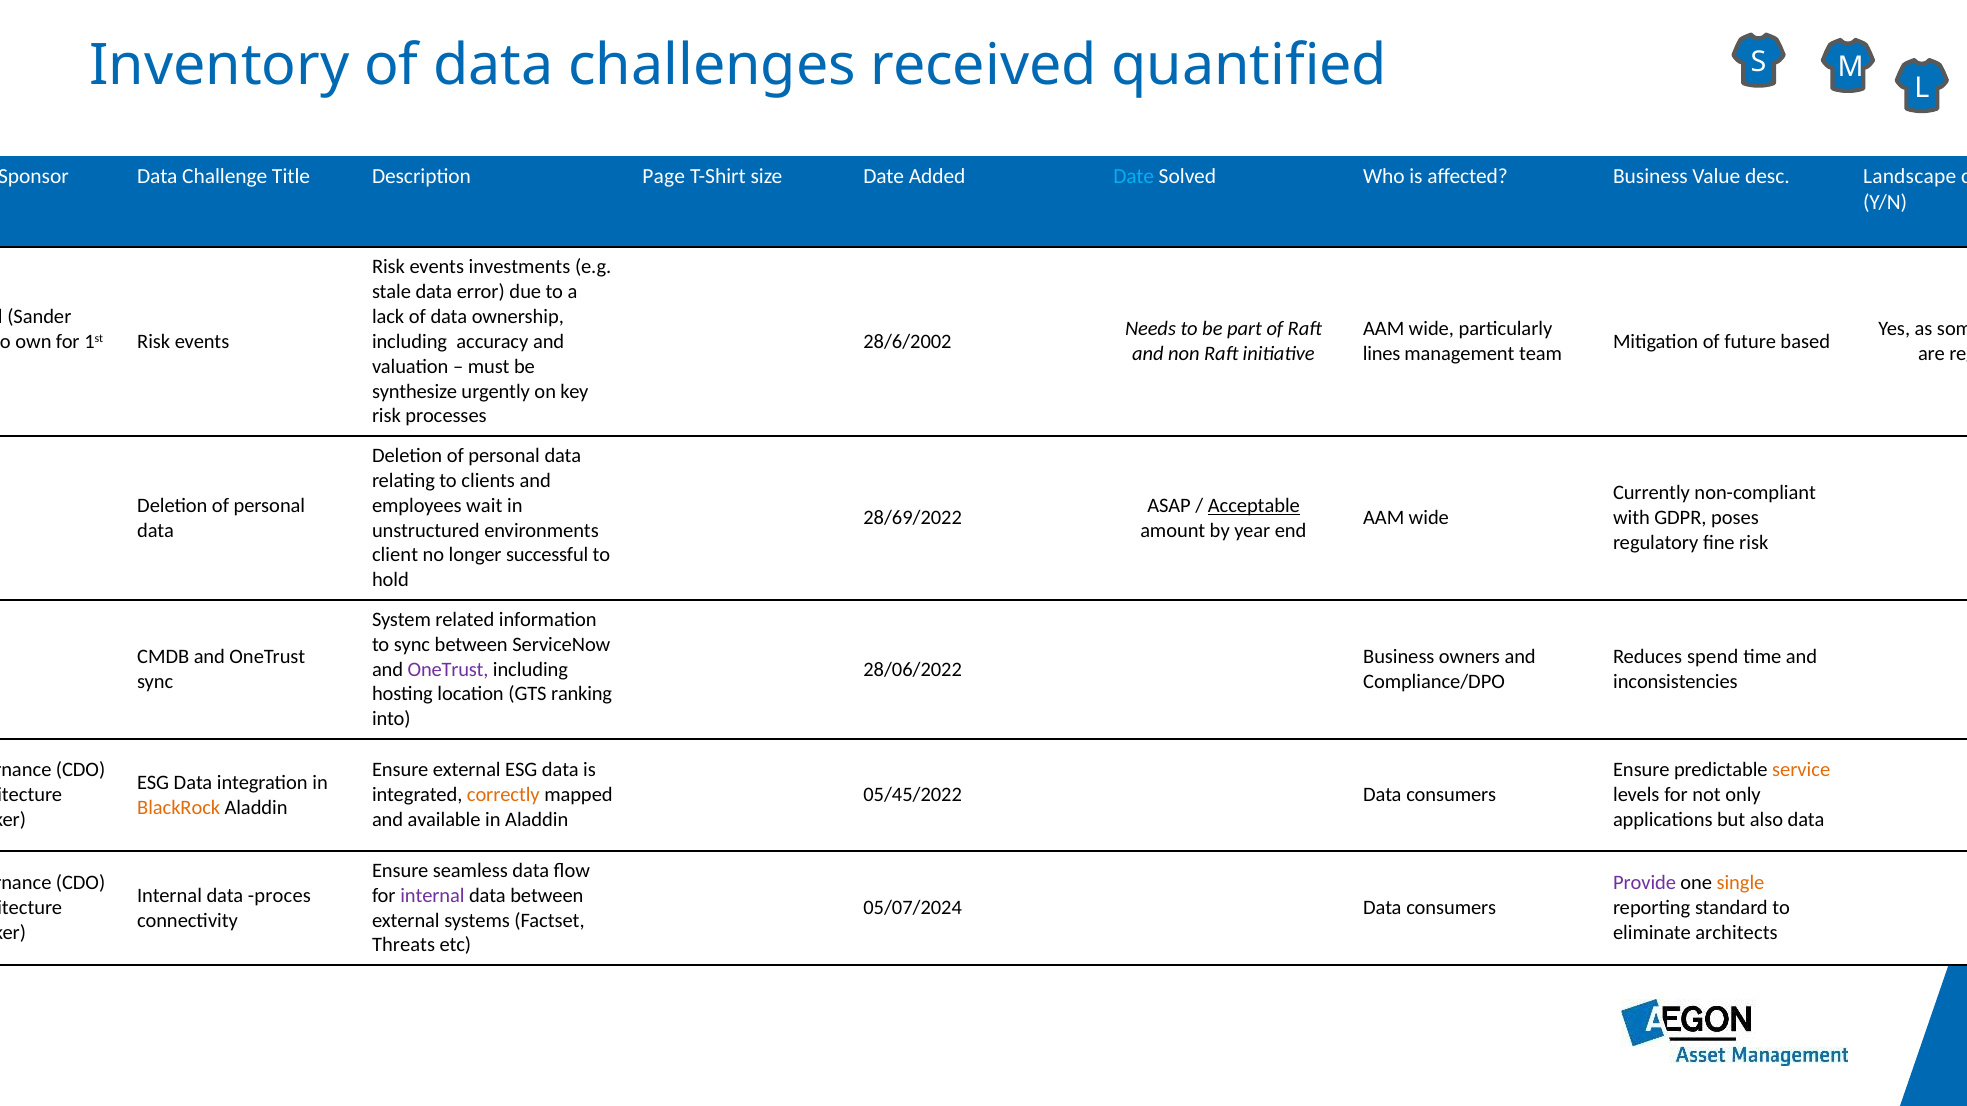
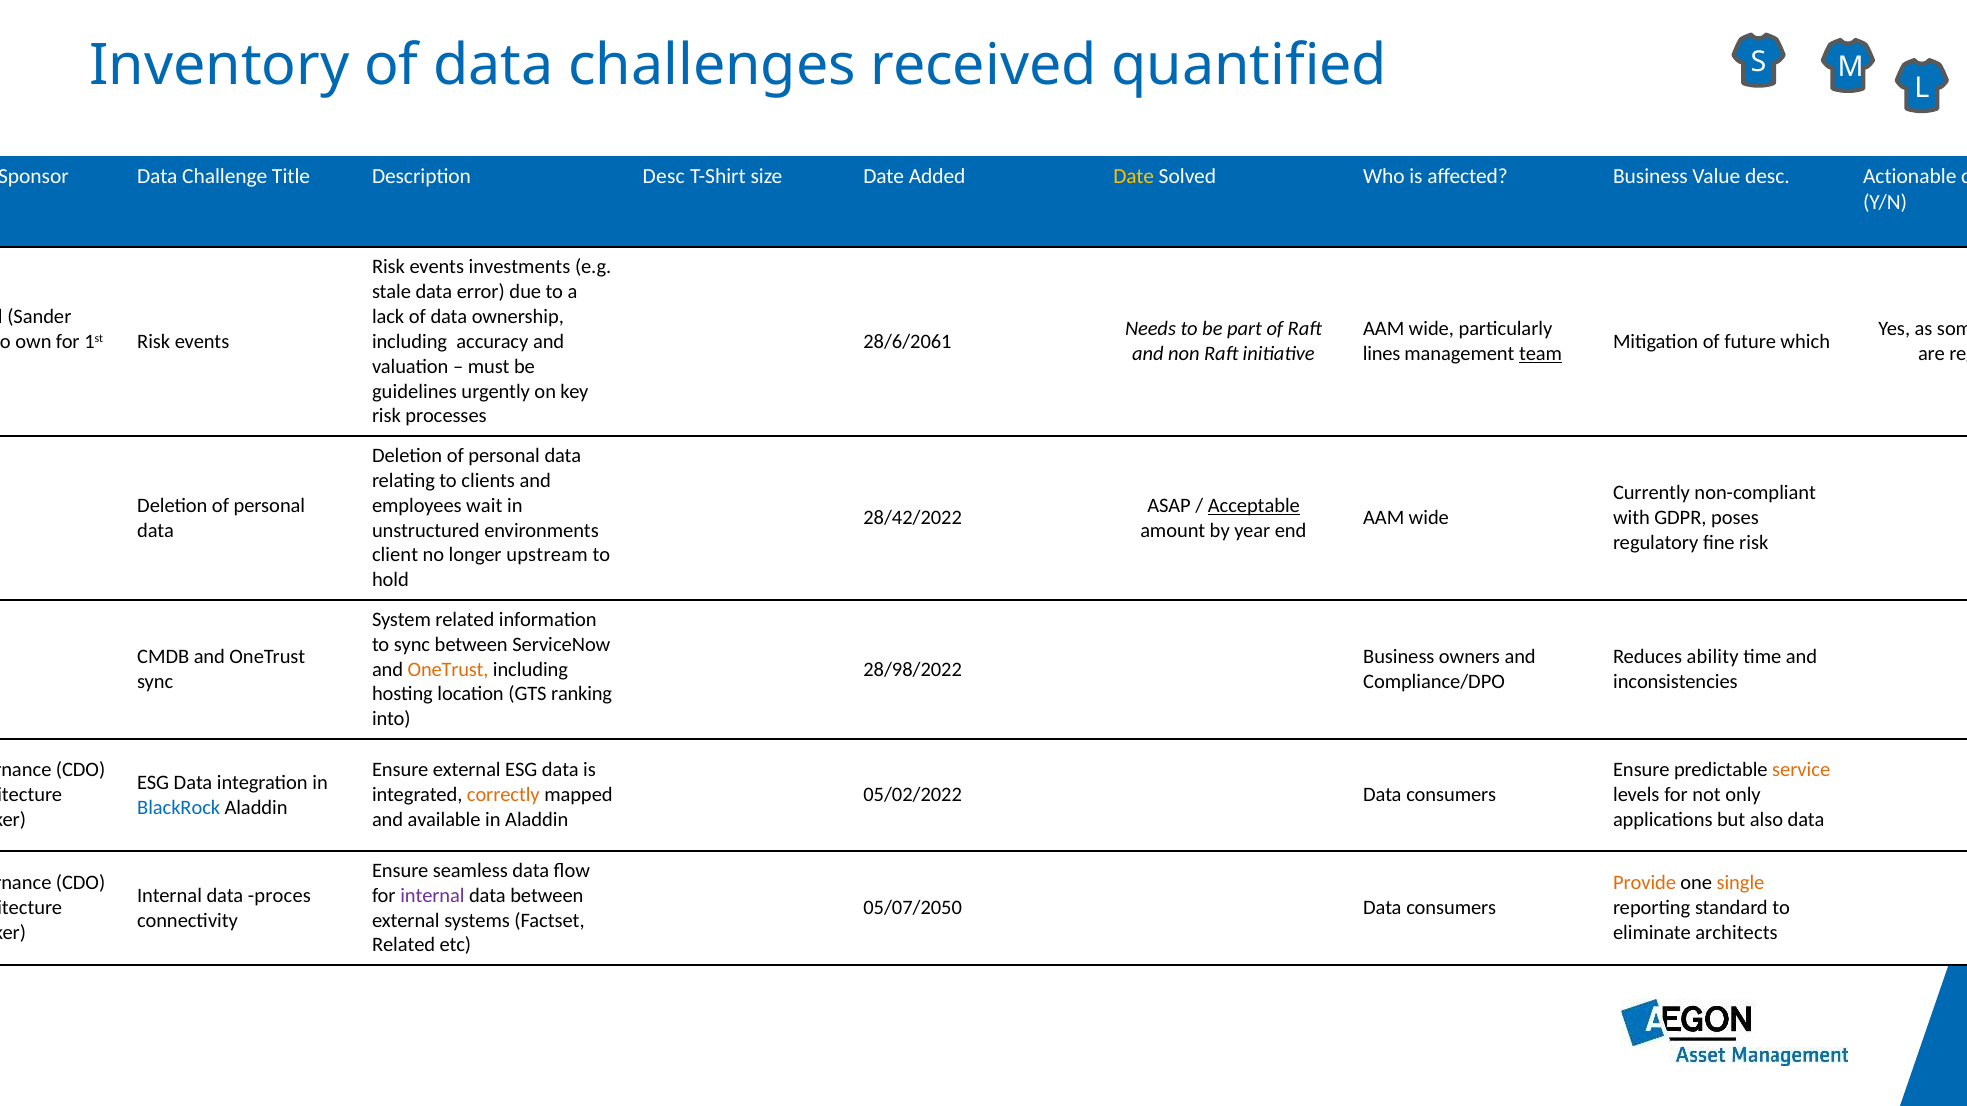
Description Page: Page -> Desc (664, 176)
Date colour: light blue -> yellow (1134, 176)
Landscape: Landscape -> Actionable (1910, 176)
28/6/2002: 28/6/2002 -> 28/6/2061 (907, 342)
based: based -> which (1805, 342)
team underline: none -> present (1540, 354)
synthesize: synthesize -> guidelines (414, 391)
28/69/2022: 28/69/2022 -> 28/42/2022 (913, 518)
successful: successful -> upstream (547, 555)
spend: spend -> ability (1713, 657)
OneTrust colour: purple -> orange (448, 670)
28/06/2022: 28/06/2022 -> 28/98/2022 (913, 670)
05/45/2022: 05/45/2022 -> 05/02/2022 (913, 795)
BlackRock colour: orange -> blue (179, 808)
Provide colour: purple -> orange (1645, 883)
05/07/2024: 05/07/2024 -> 05/07/2050 (913, 908)
Threats: Threats -> Related (404, 946)
